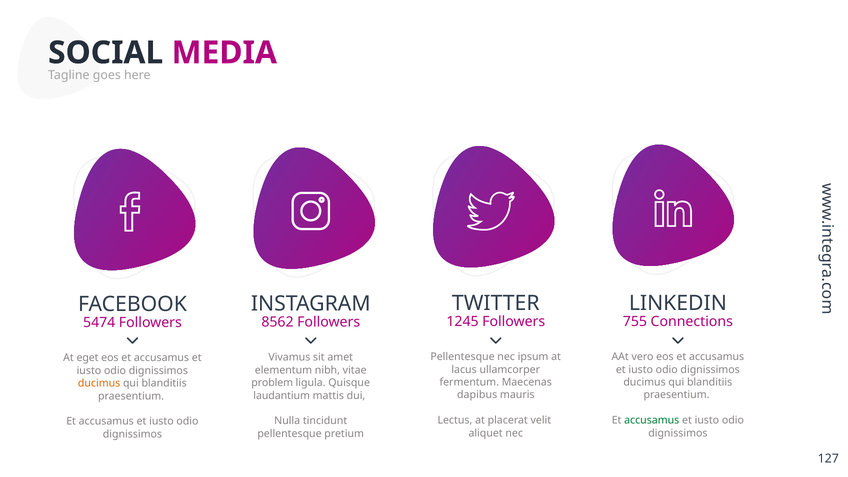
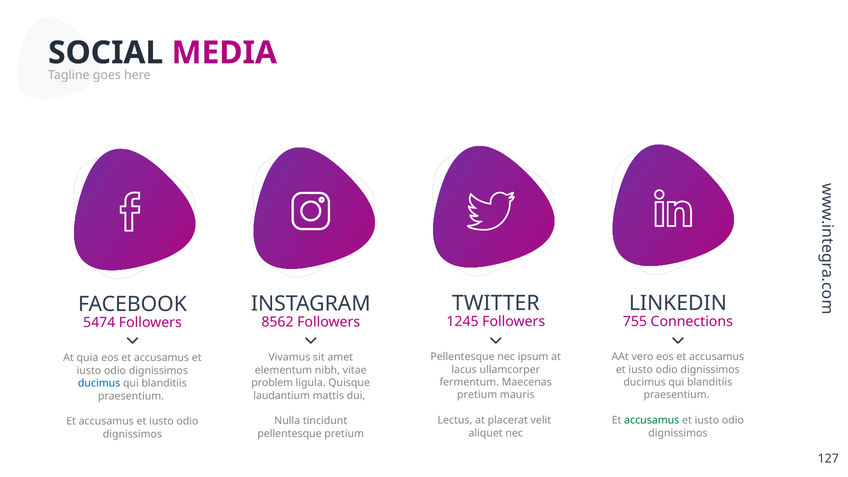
eget: eget -> quia (87, 358)
ducimus colour: orange -> blue (99, 383)
dapibus: dapibus -> pretium (477, 395)
